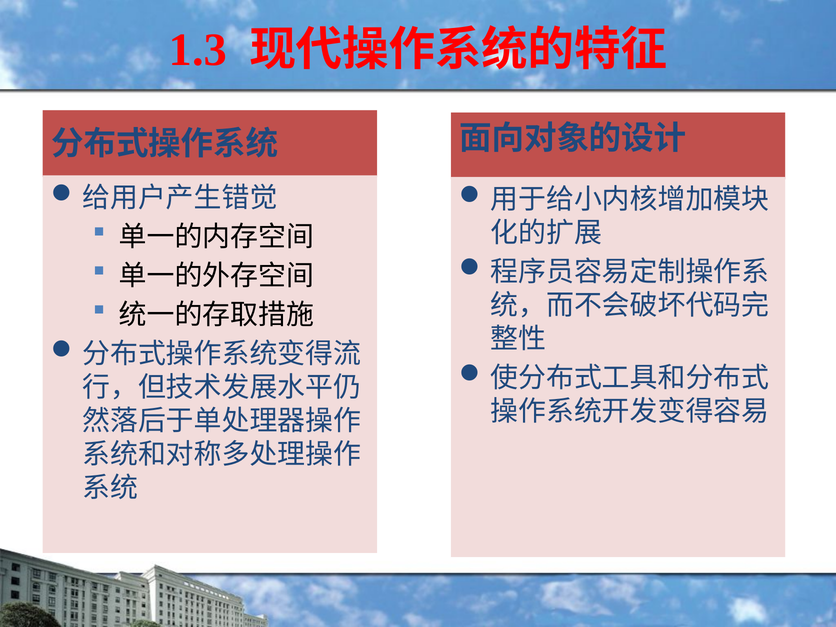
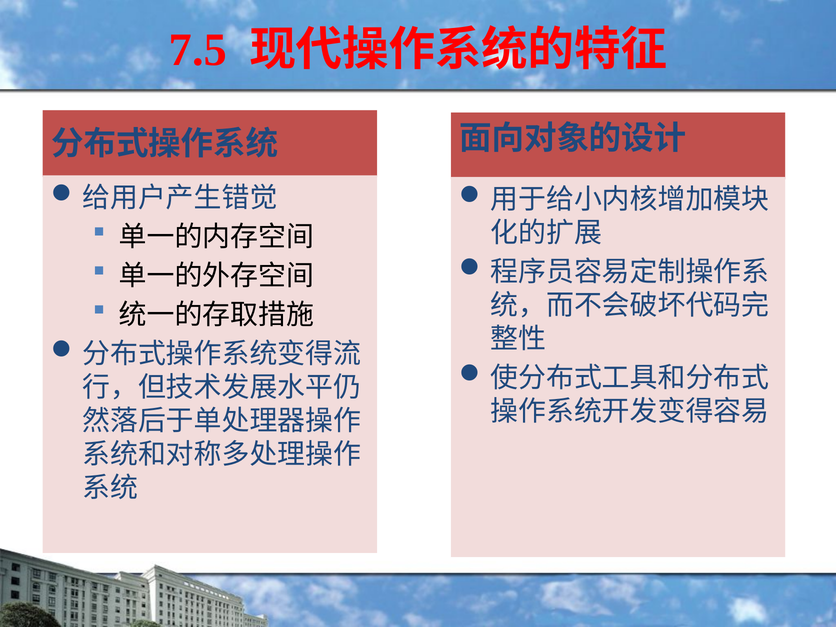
1.3: 1.3 -> 7.5 (198, 50)
